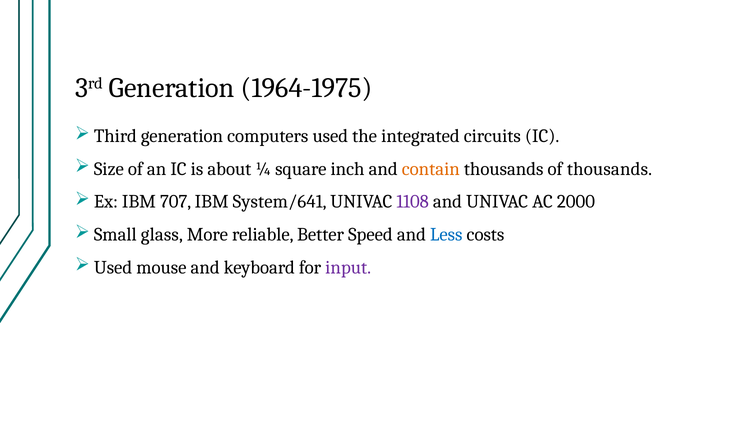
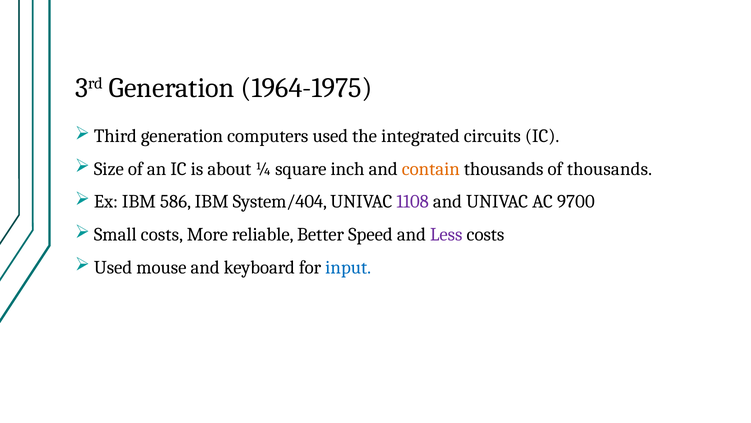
707: 707 -> 586 (176, 201)
System/641: System/641 -> System/404 (280, 201)
2000: 2000 -> 9700 (576, 201)
Small glass: glass -> costs (162, 234)
Less colour: blue -> purple (446, 234)
input colour: purple -> blue (348, 267)
